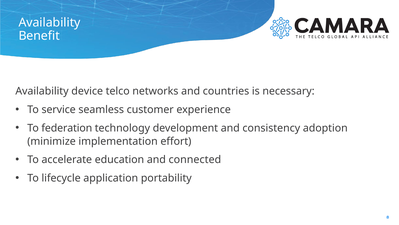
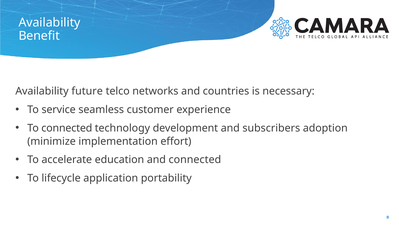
device: device -> future (87, 91)
To federation: federation -> connected (67, 128)
consistency: consistency -> subscribers (271, 128)
